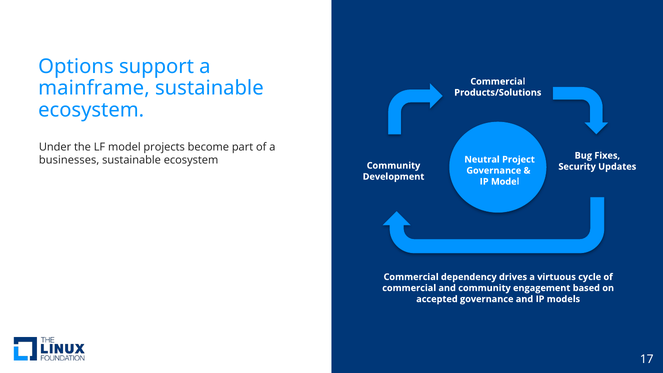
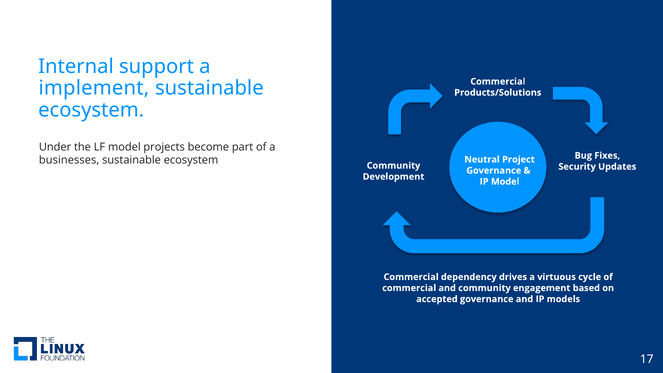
Options: Options -> Internal (76, 66)
mainframe: mainframe -> implement (94, 88)
